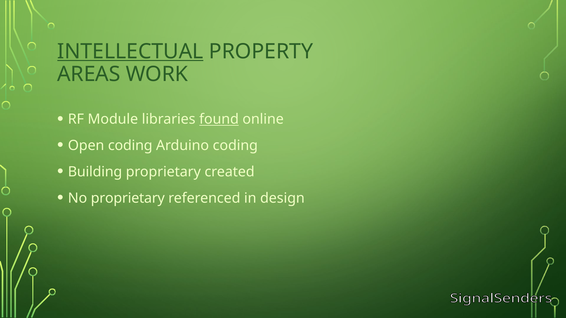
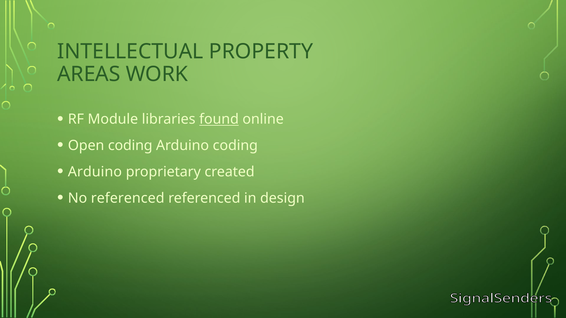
INTELLECTUAL underline: present -> none (130, 51)
Building: Building -> Arduino (95, 172)
No proprietary: proprietary -> referenced (128, 198)
